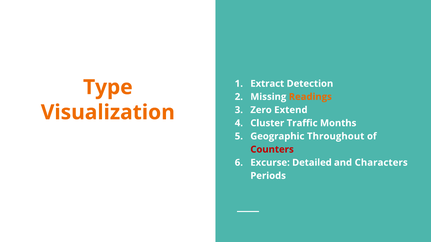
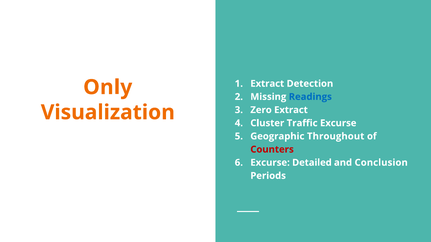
Type: Type -> Only (108, 87)
Readings colour: orange -> blue (310, 97)
Zero Extend: Extend -> Extract (291, 110)
Traffic Months: Months -> Excurse (338, 123)
Characters: Characters -> Conclusion (381, 163)
